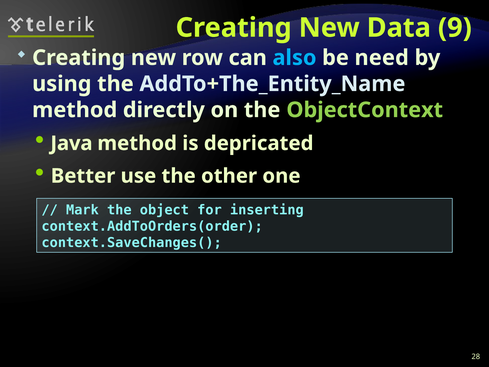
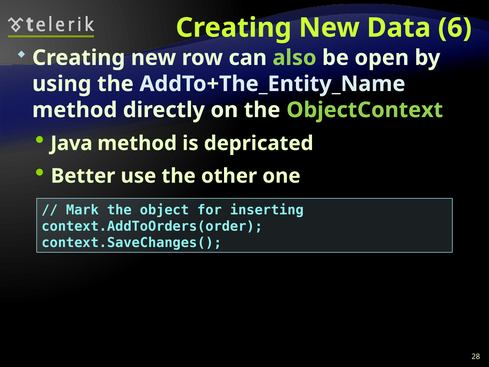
9: 9 -> 6 (455, 28)
also colour: light blue -> light green (295, 58)
need: need -> open (382, 58)
